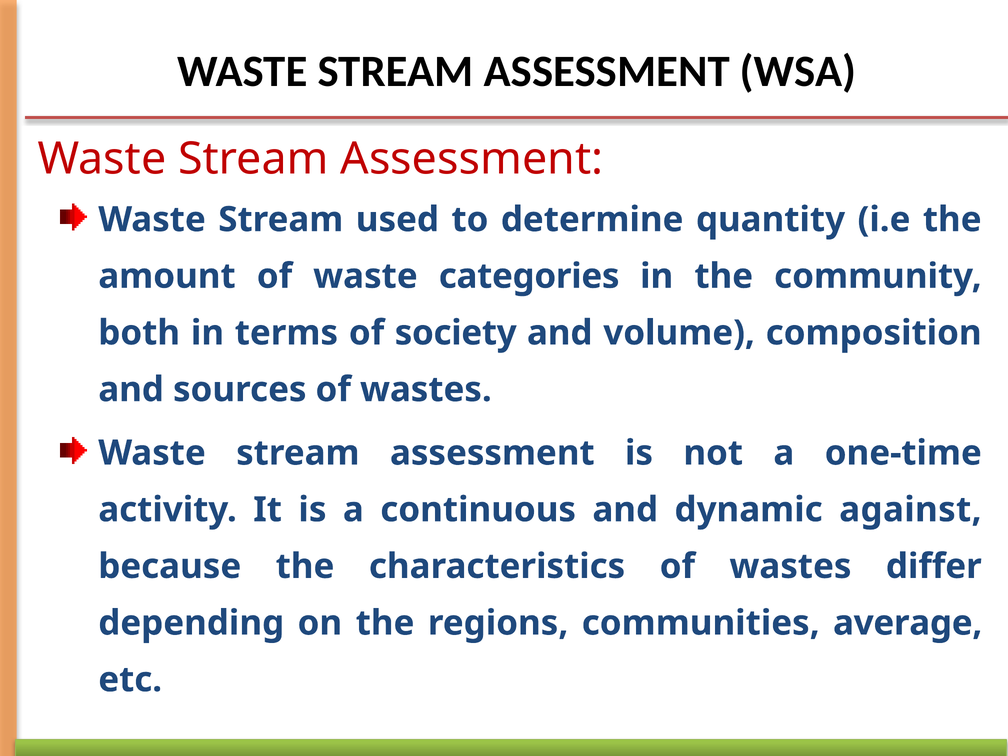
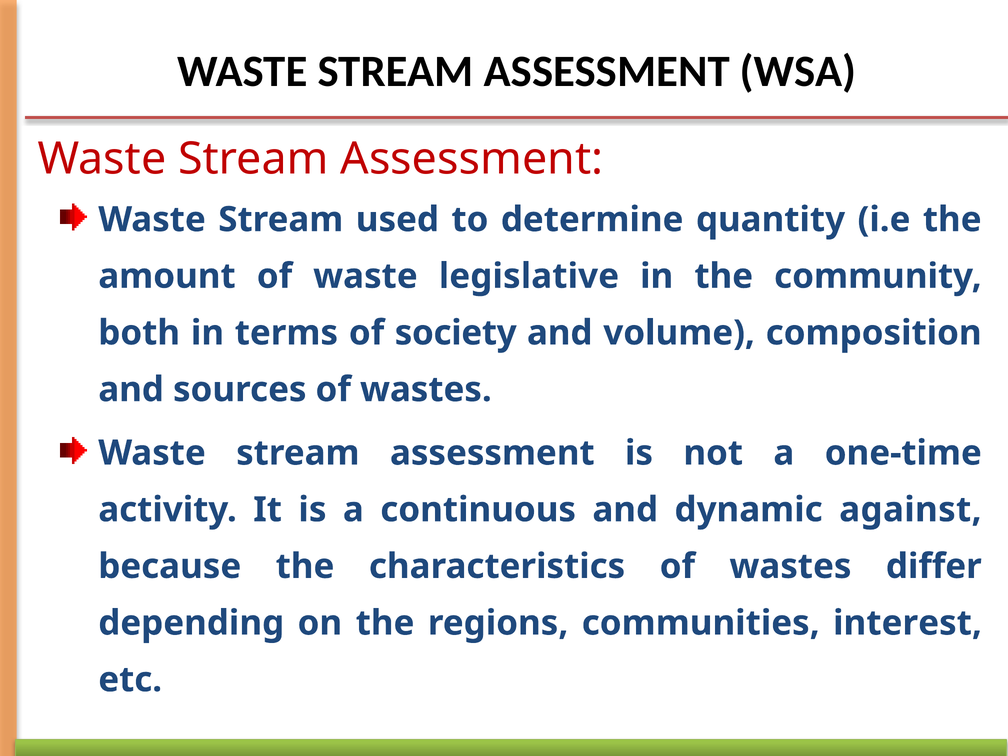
categories: categories -> legislative (529, 276)
average: average -> interest (907, 623)
